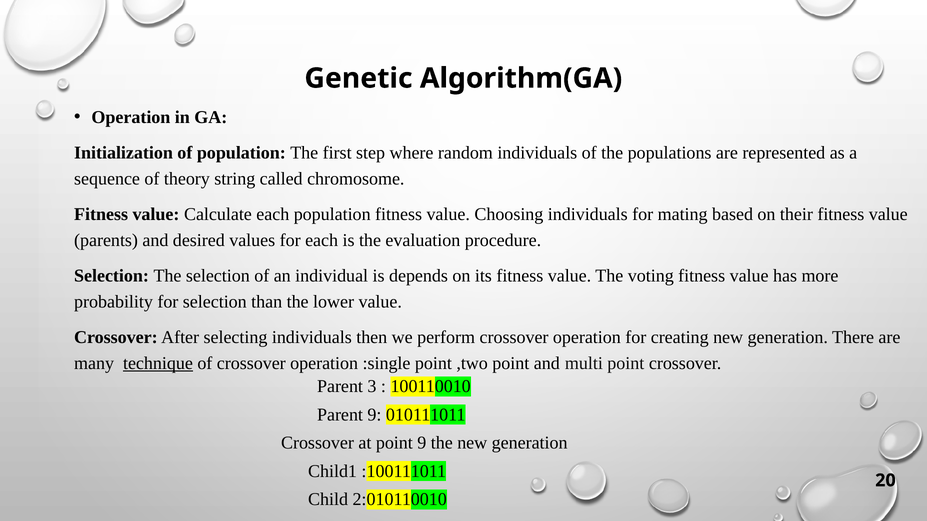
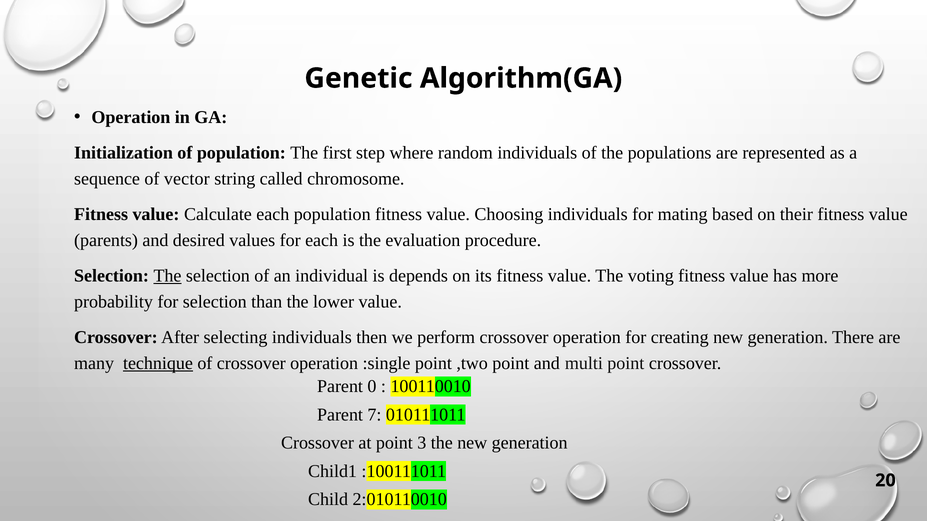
theory: theory -> vector (187, 179)
The underline: none -> present (167, 276)
3: 3 -> 0 (372, 387)
Parent 9: 9 -> 7 (374, 415)
point 9: 9 -> 3 (422, 443)
